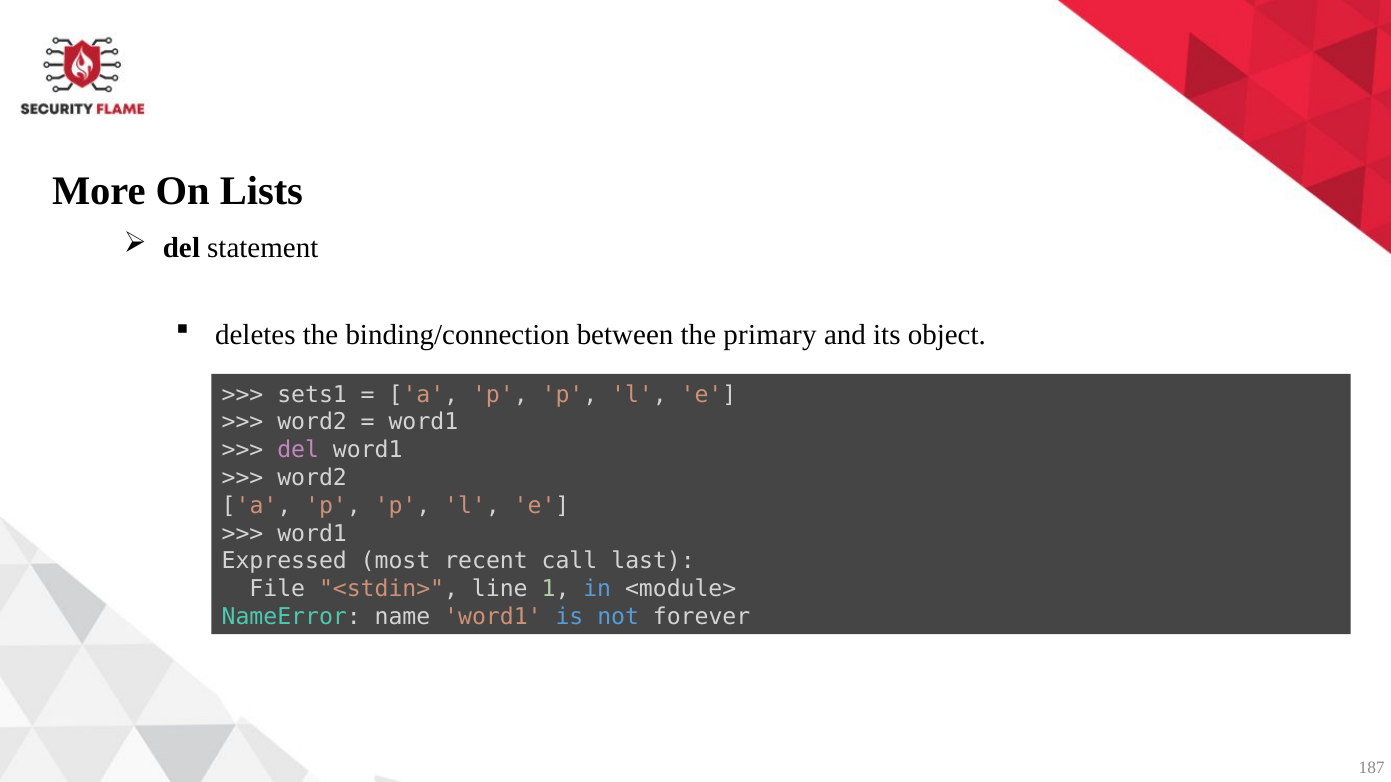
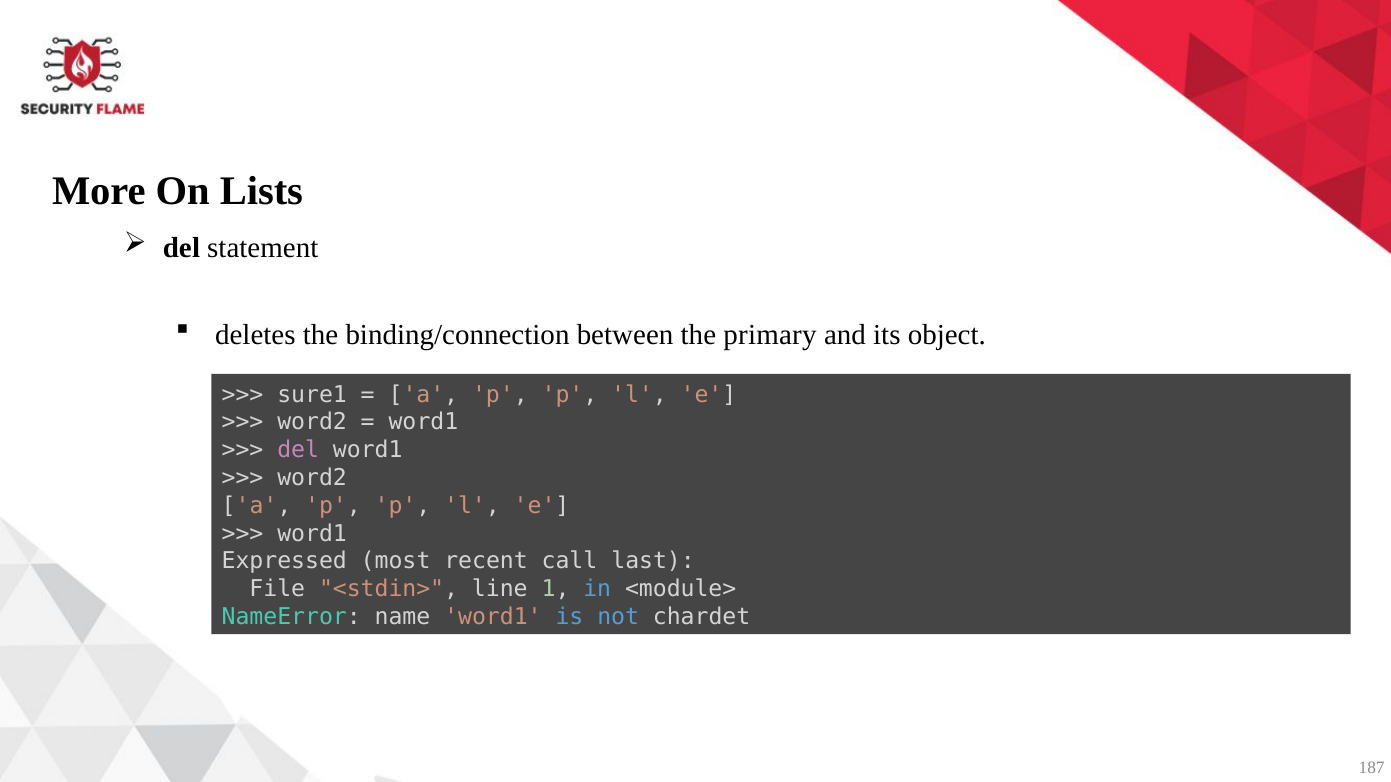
sets1: sets1 -> sure1 (312, 395)
forever: forever -> chardet (702, 617)
